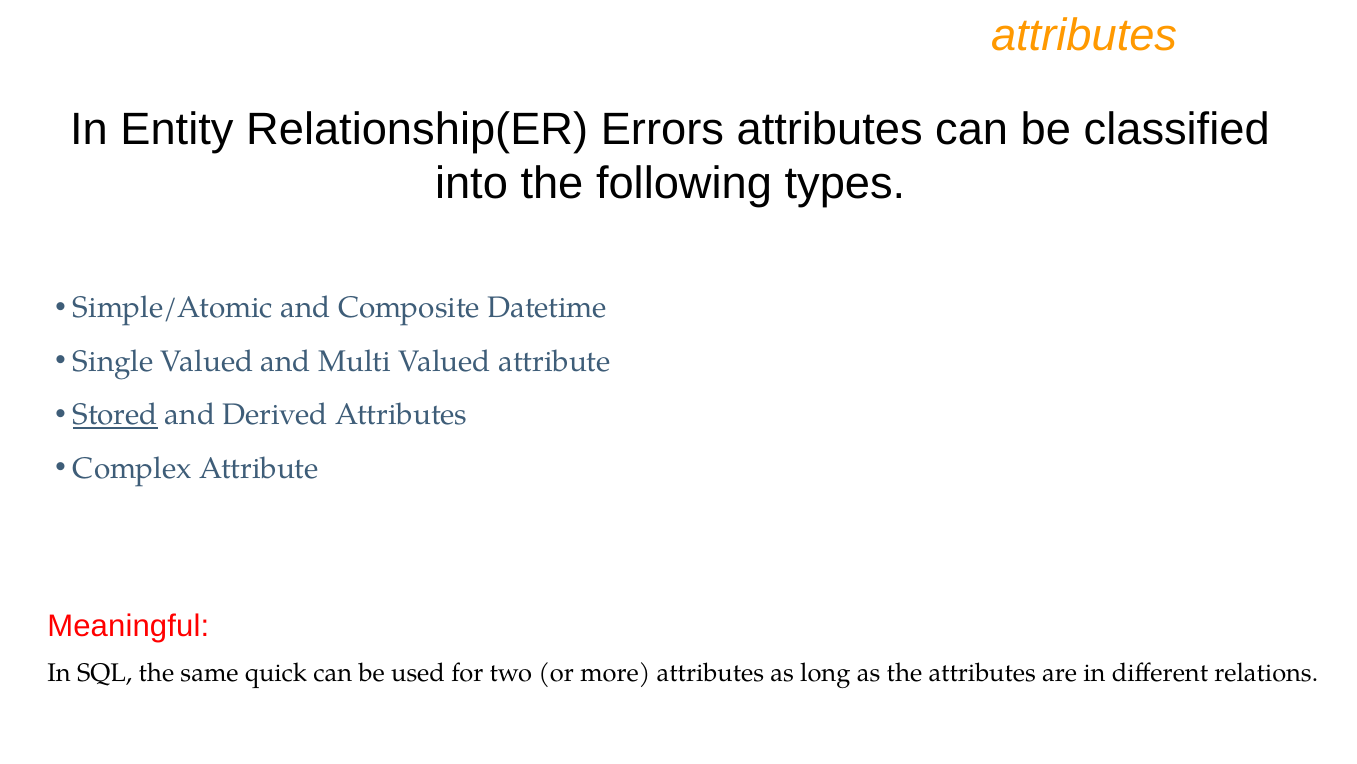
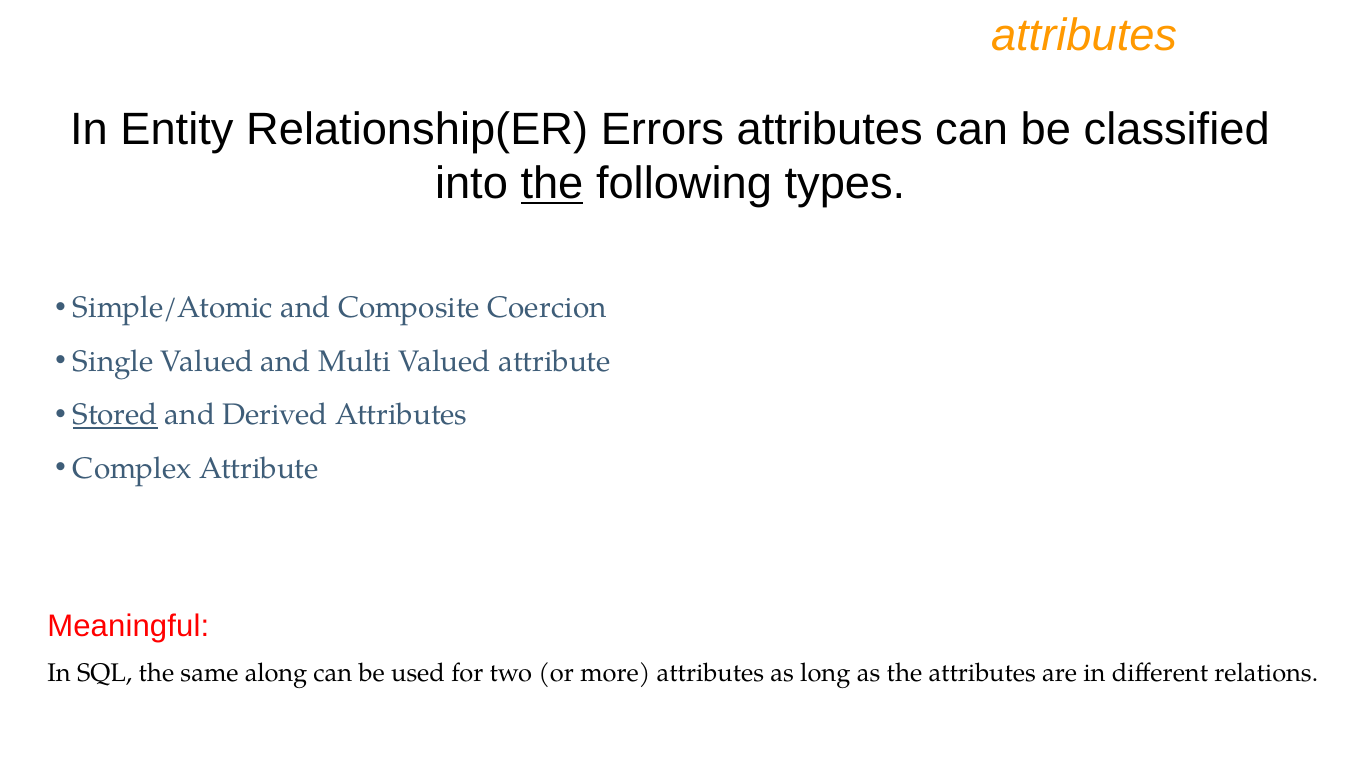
the underline: none -> present (552, 183)
Datetime: Datetime -> Coercion (547, 308)
quick: quick -> along (276, 673)
